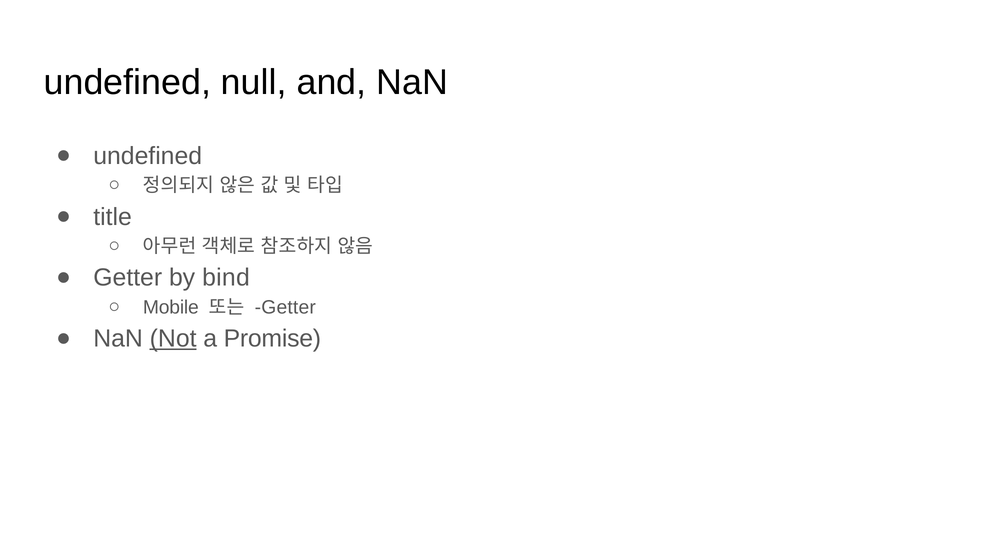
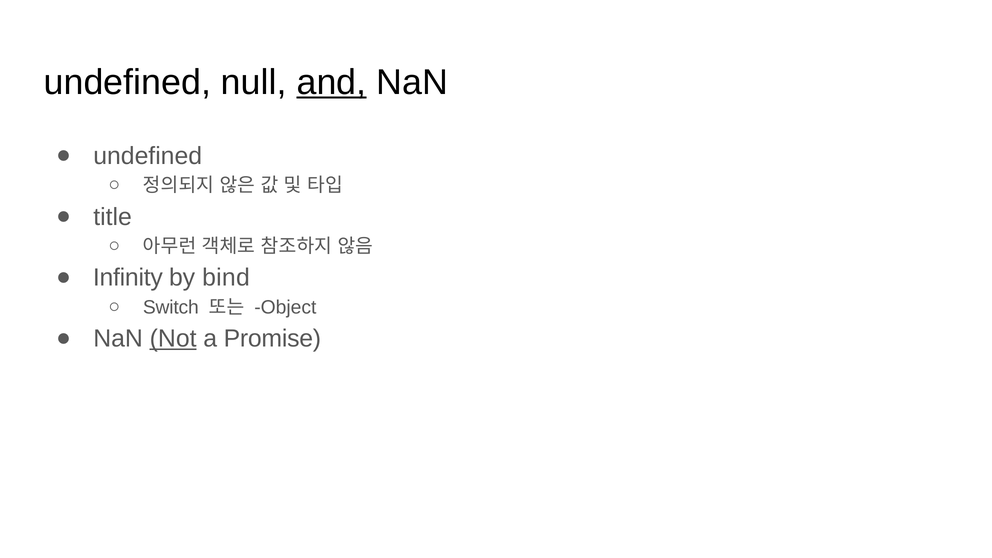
and underline: none -> present (331, 82)
Getter: Getter -> Infinity (128, 278)
Mobile: Mobile -> Switch (171, 307)
Getter: Getter -> Object (285, 307)
